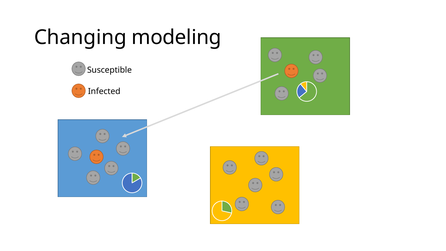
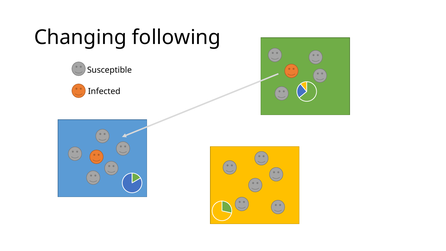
modeling: modeling -> following (176, 37)
